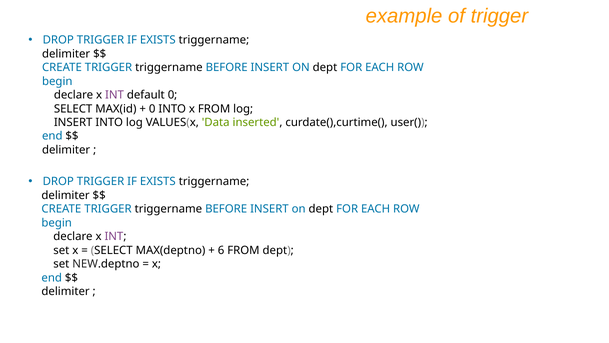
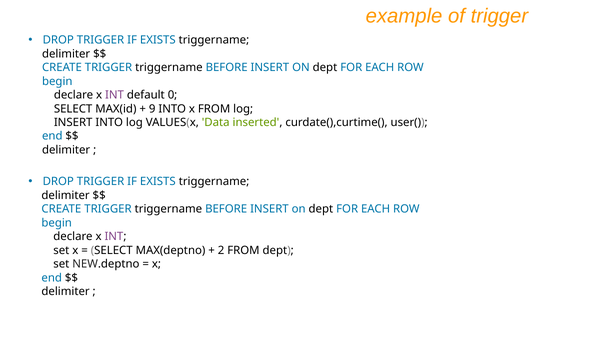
0: 0 -> 9 (152, 109)
6: 6 -> 2 (221, 250)
